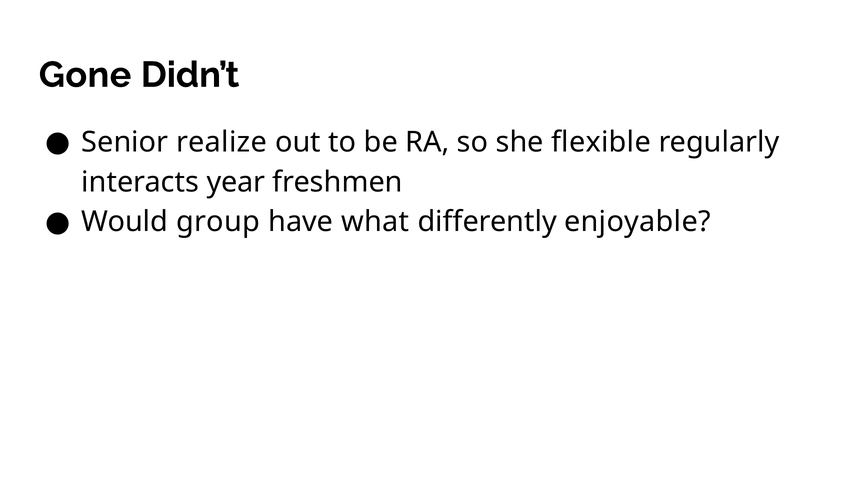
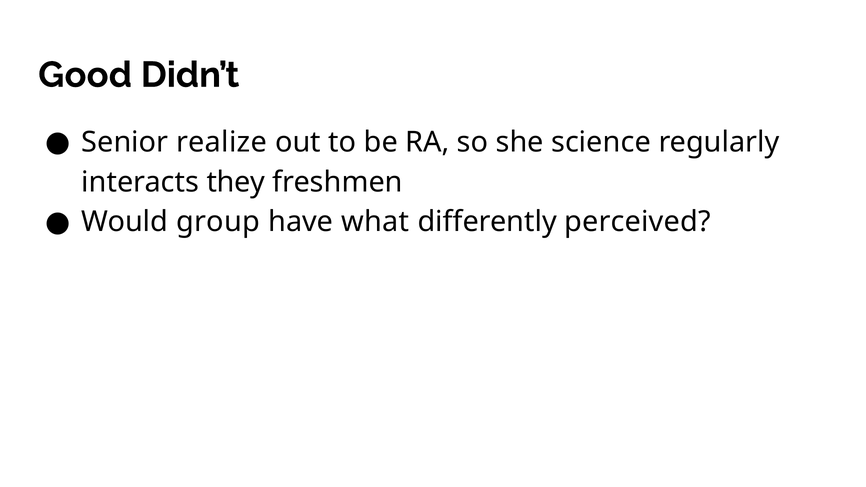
Gone: Gone -> Good (85, 75)
flexible: flexible -> science (601, 142)
year: year -> they (236, 182)
enjoyable: enjoyable -> perceived (638, 222)
